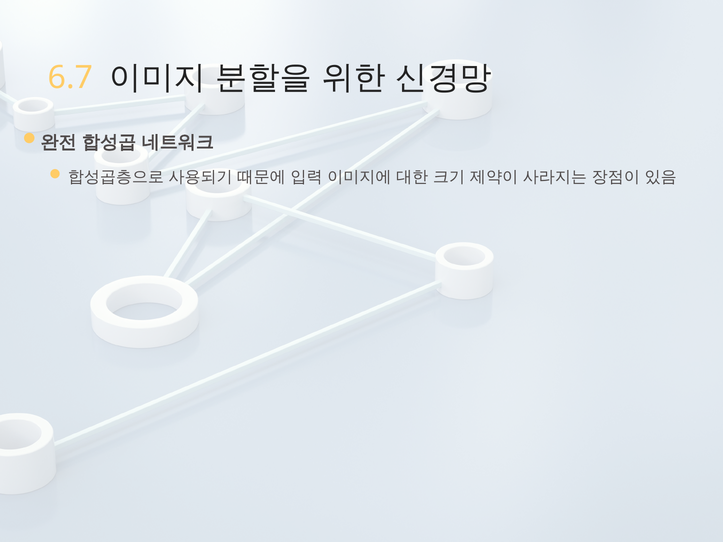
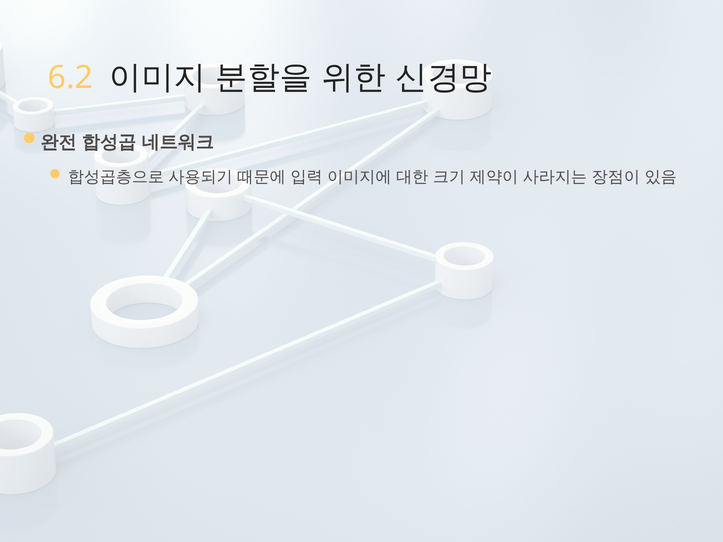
6.7: 6.7 -> 6.2 (71, 77)
